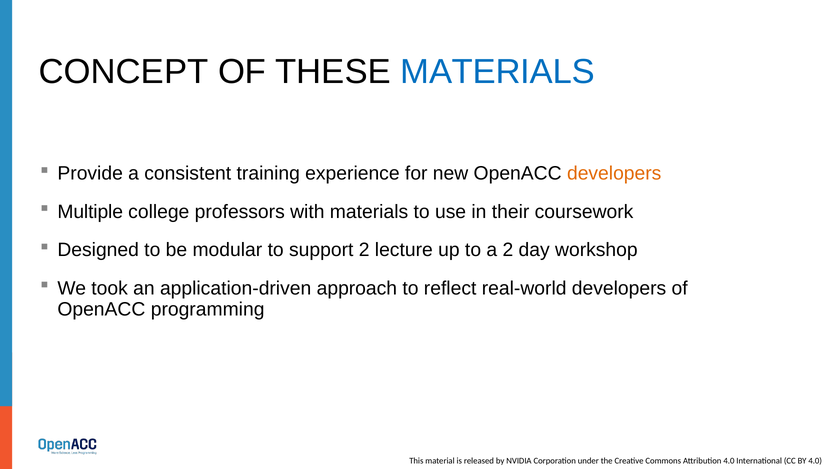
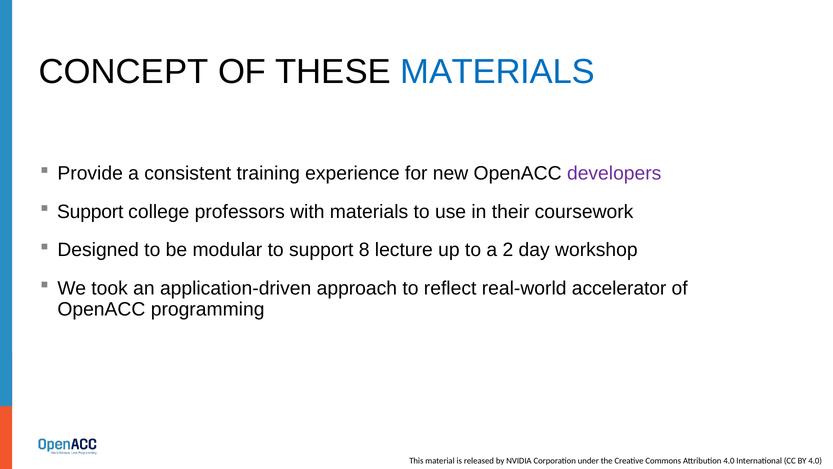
developers colour: orange -> purple (614, 173)
Multiple: Multiple -> Support (90, 212)
support 2: 2 -> 8 (364, 250)
real-world developers: developers -> accelerator (619, 288)
